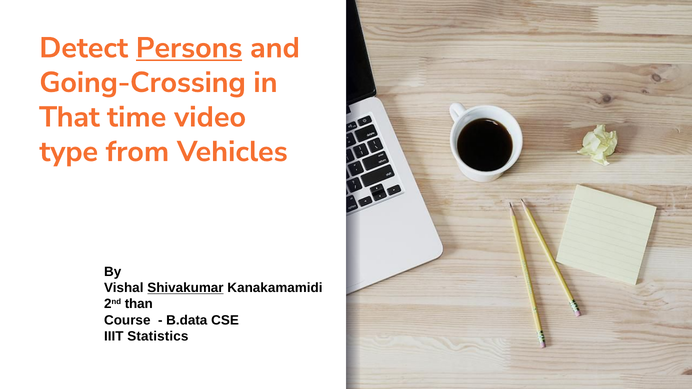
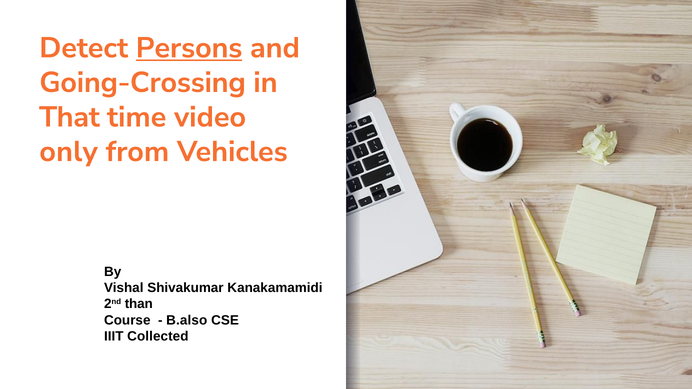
type: type -> only (69, 152)
Shivakumar underline: present -> none (185, 288)
B.data: B.data -> B.also (187, 320)
Statistics: Statistics -> Collected (158, 337)
